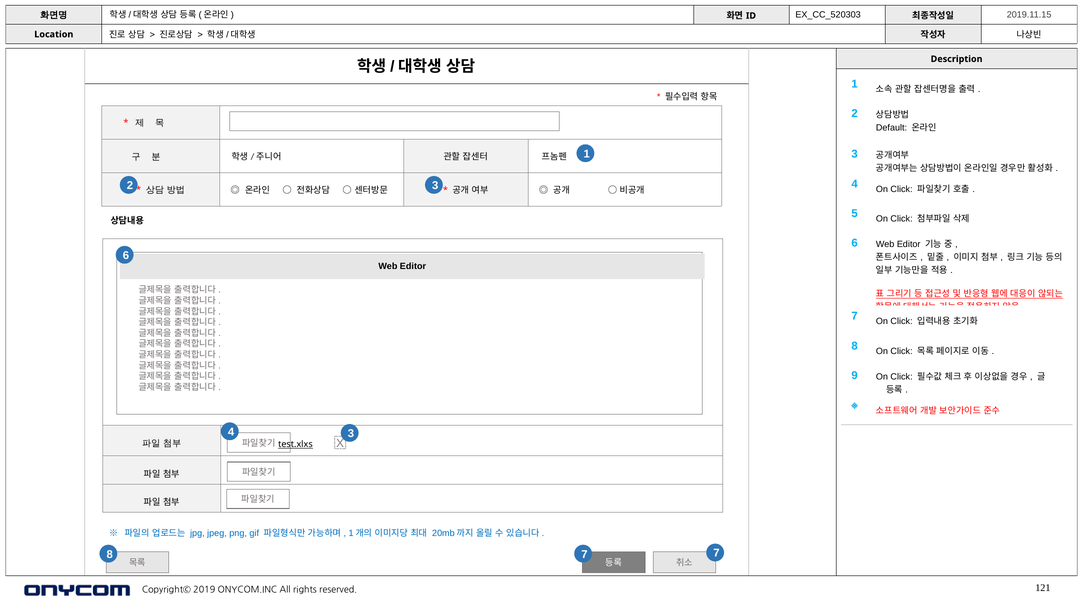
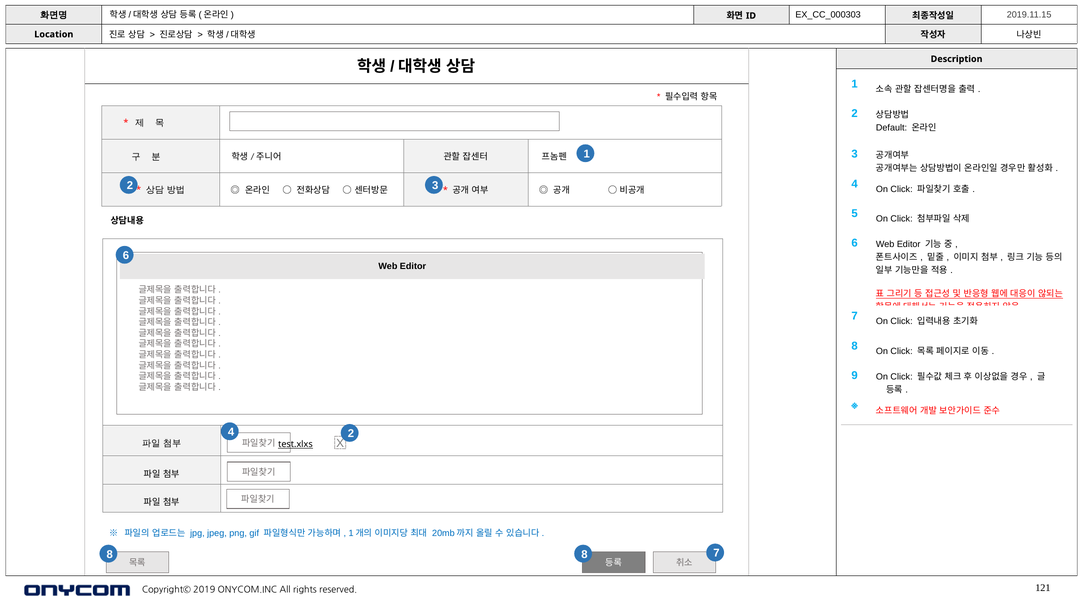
EX_CC_520303: EX_CC_520303 -> EX_CC_000303 (828, 15)
4 3: 3 -> 2 (351, 434)
8 7: 7 -> 8 (584, 555)
